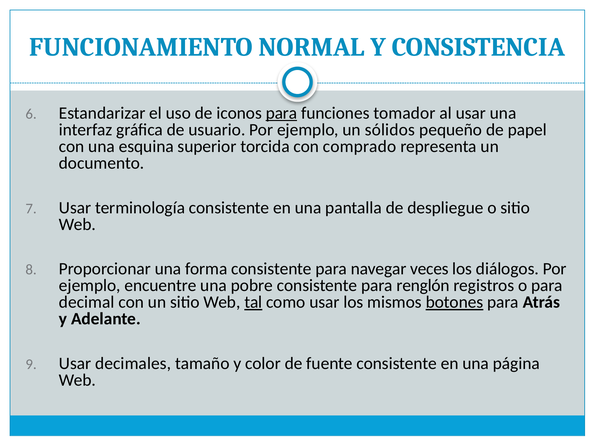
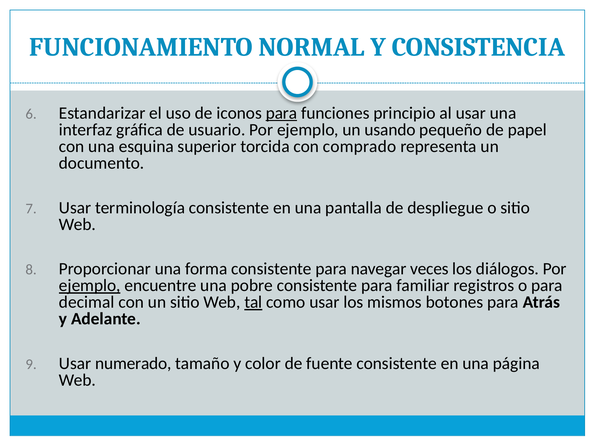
tomador: tomador -> principio (404, 113)
sólidos: sólidos -> usando (390, 130)
ejemplo underline: none -> present (90, 286)
renglón: renglón -> familiar (423, 286)
botones underline: present -> none (454, 302)
decimales: decimales -> numerado (133, 364)
